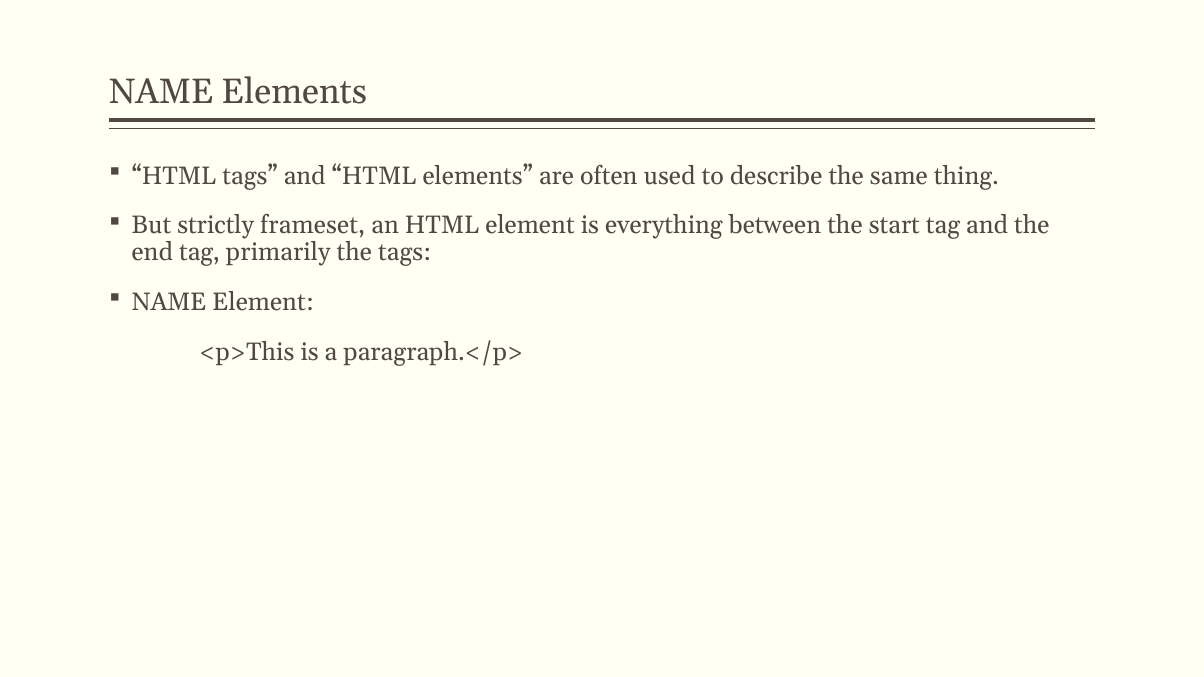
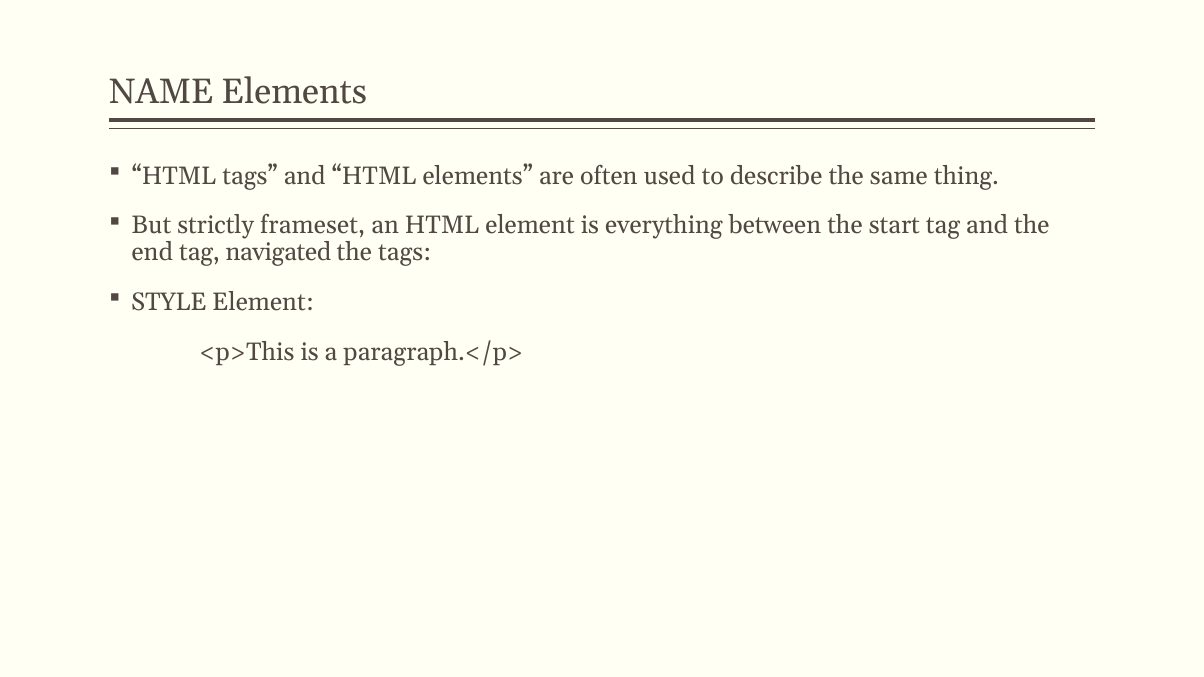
primarily: primarily -> navigated (278, 253)
NAME: NAME -> STYLE (169, 302)
